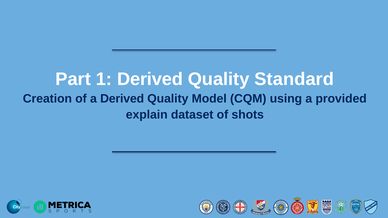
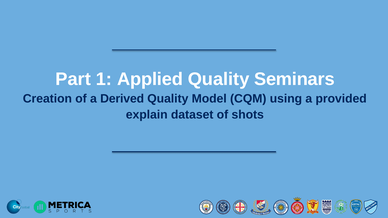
1 Derived: Derived -> Applied (150, 79)
Standard: Standard -> Seminars (294, 79)
